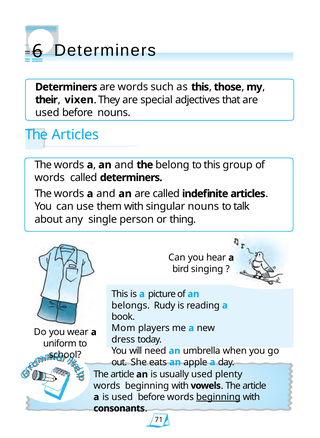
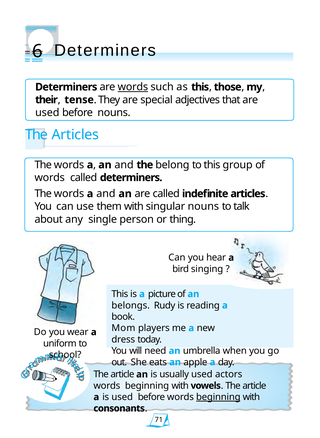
words underline: none -> present (133, 87)
vixen: vixen -> tense (79, 100)
plenty: plenty -> actors (229, 374)
